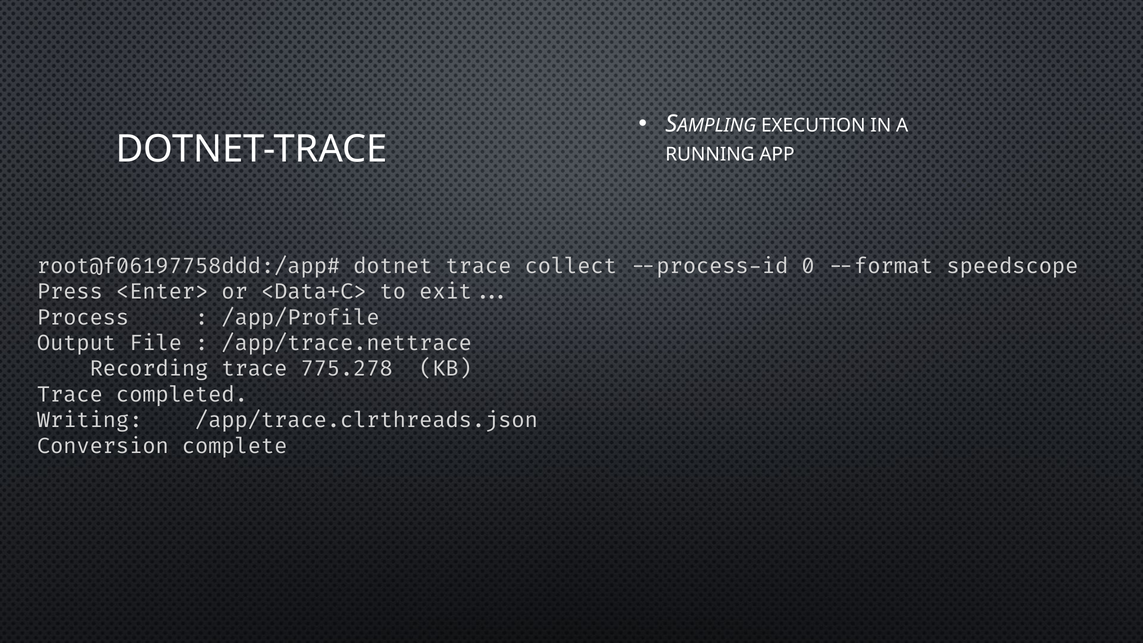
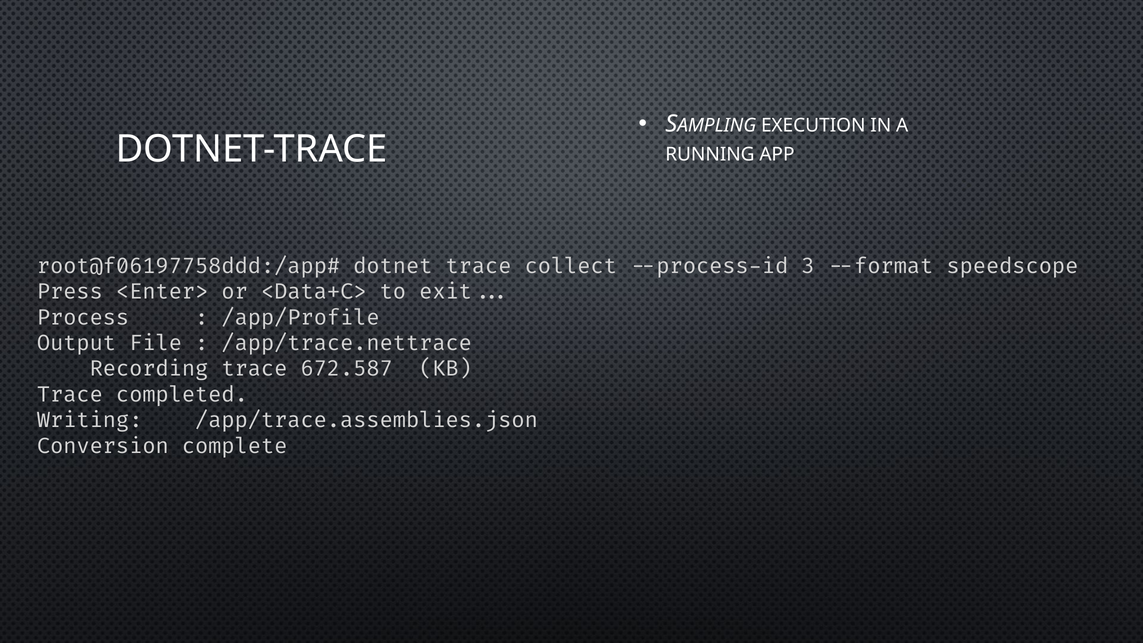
0: 0 -> 3 (808, 266)
775.278: 775.278 -> 672.587 (347, 369)
/app/trace.clrthreads.json: /app/trace.clrthreads.json -> /app/trace.assemblies.json (366, 420)
